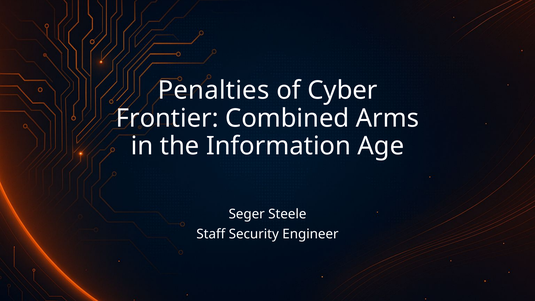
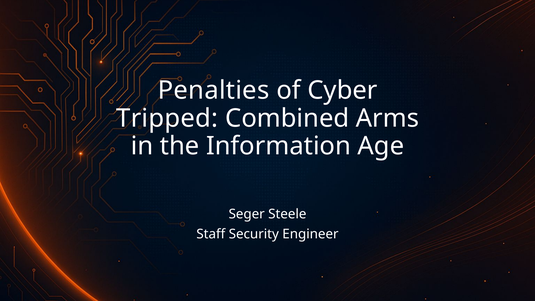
Frontier: Frontier -> Tripped (167, 118)
